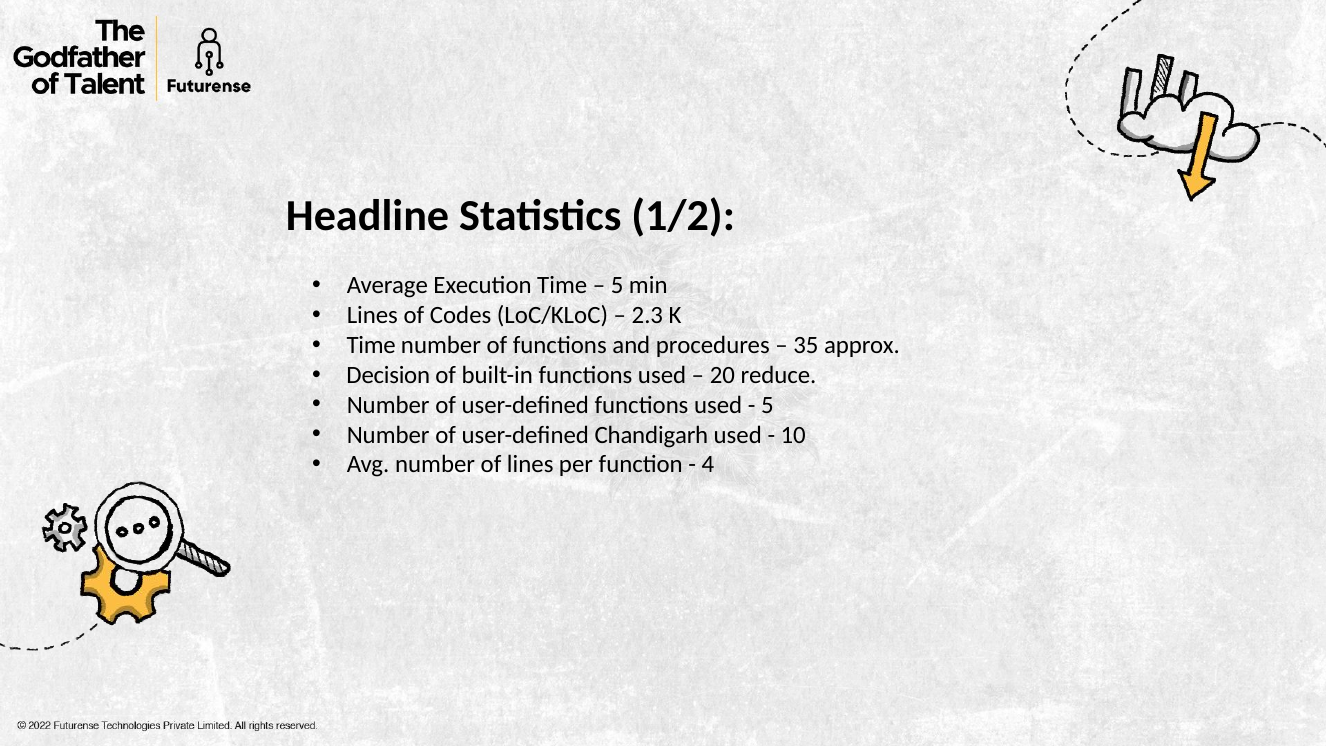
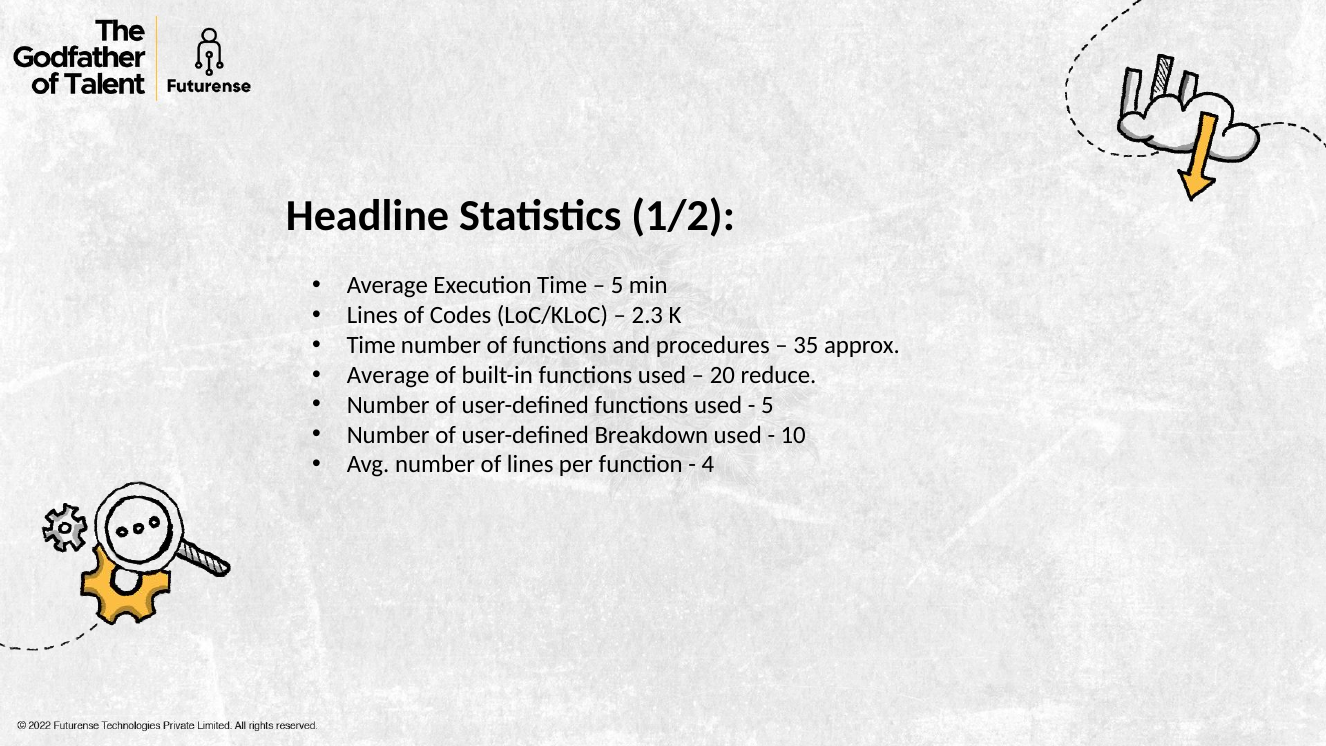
Decision: Decision -> Average (388, 375)
Chandigarh: Chandigarh -> Breakdown (651, 435)
